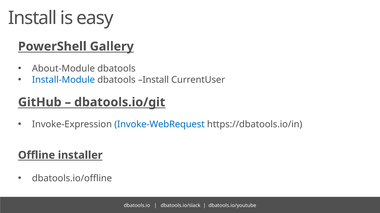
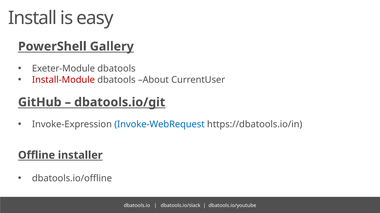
About-Module: About-Module -> Exeter-Module (63, 69)
Install-Module colour: blue -> red (63, 80)
dbatools Install: Install -> About (153, 80)
